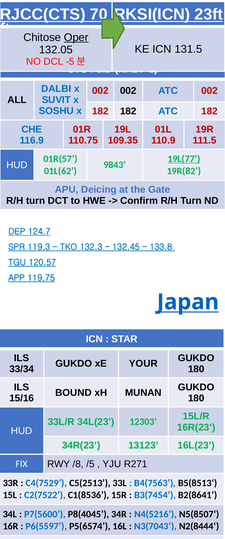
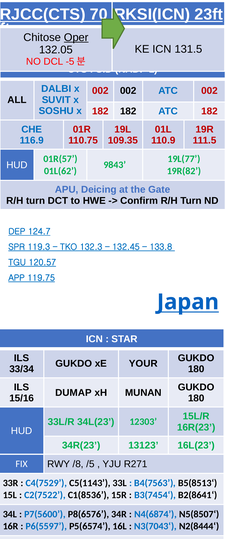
19L(77 underline: present -> none (184, 159)
BOUND: BOUND -> DUMAP (73, 392)
C5(2513: C5(2513 -> C5(1143 (90, 482)
P8(4045: P8(4045 -> P8(6576 (88, 514)
N4(5216: N4(5216 -> N4(6874 (155, 514)
